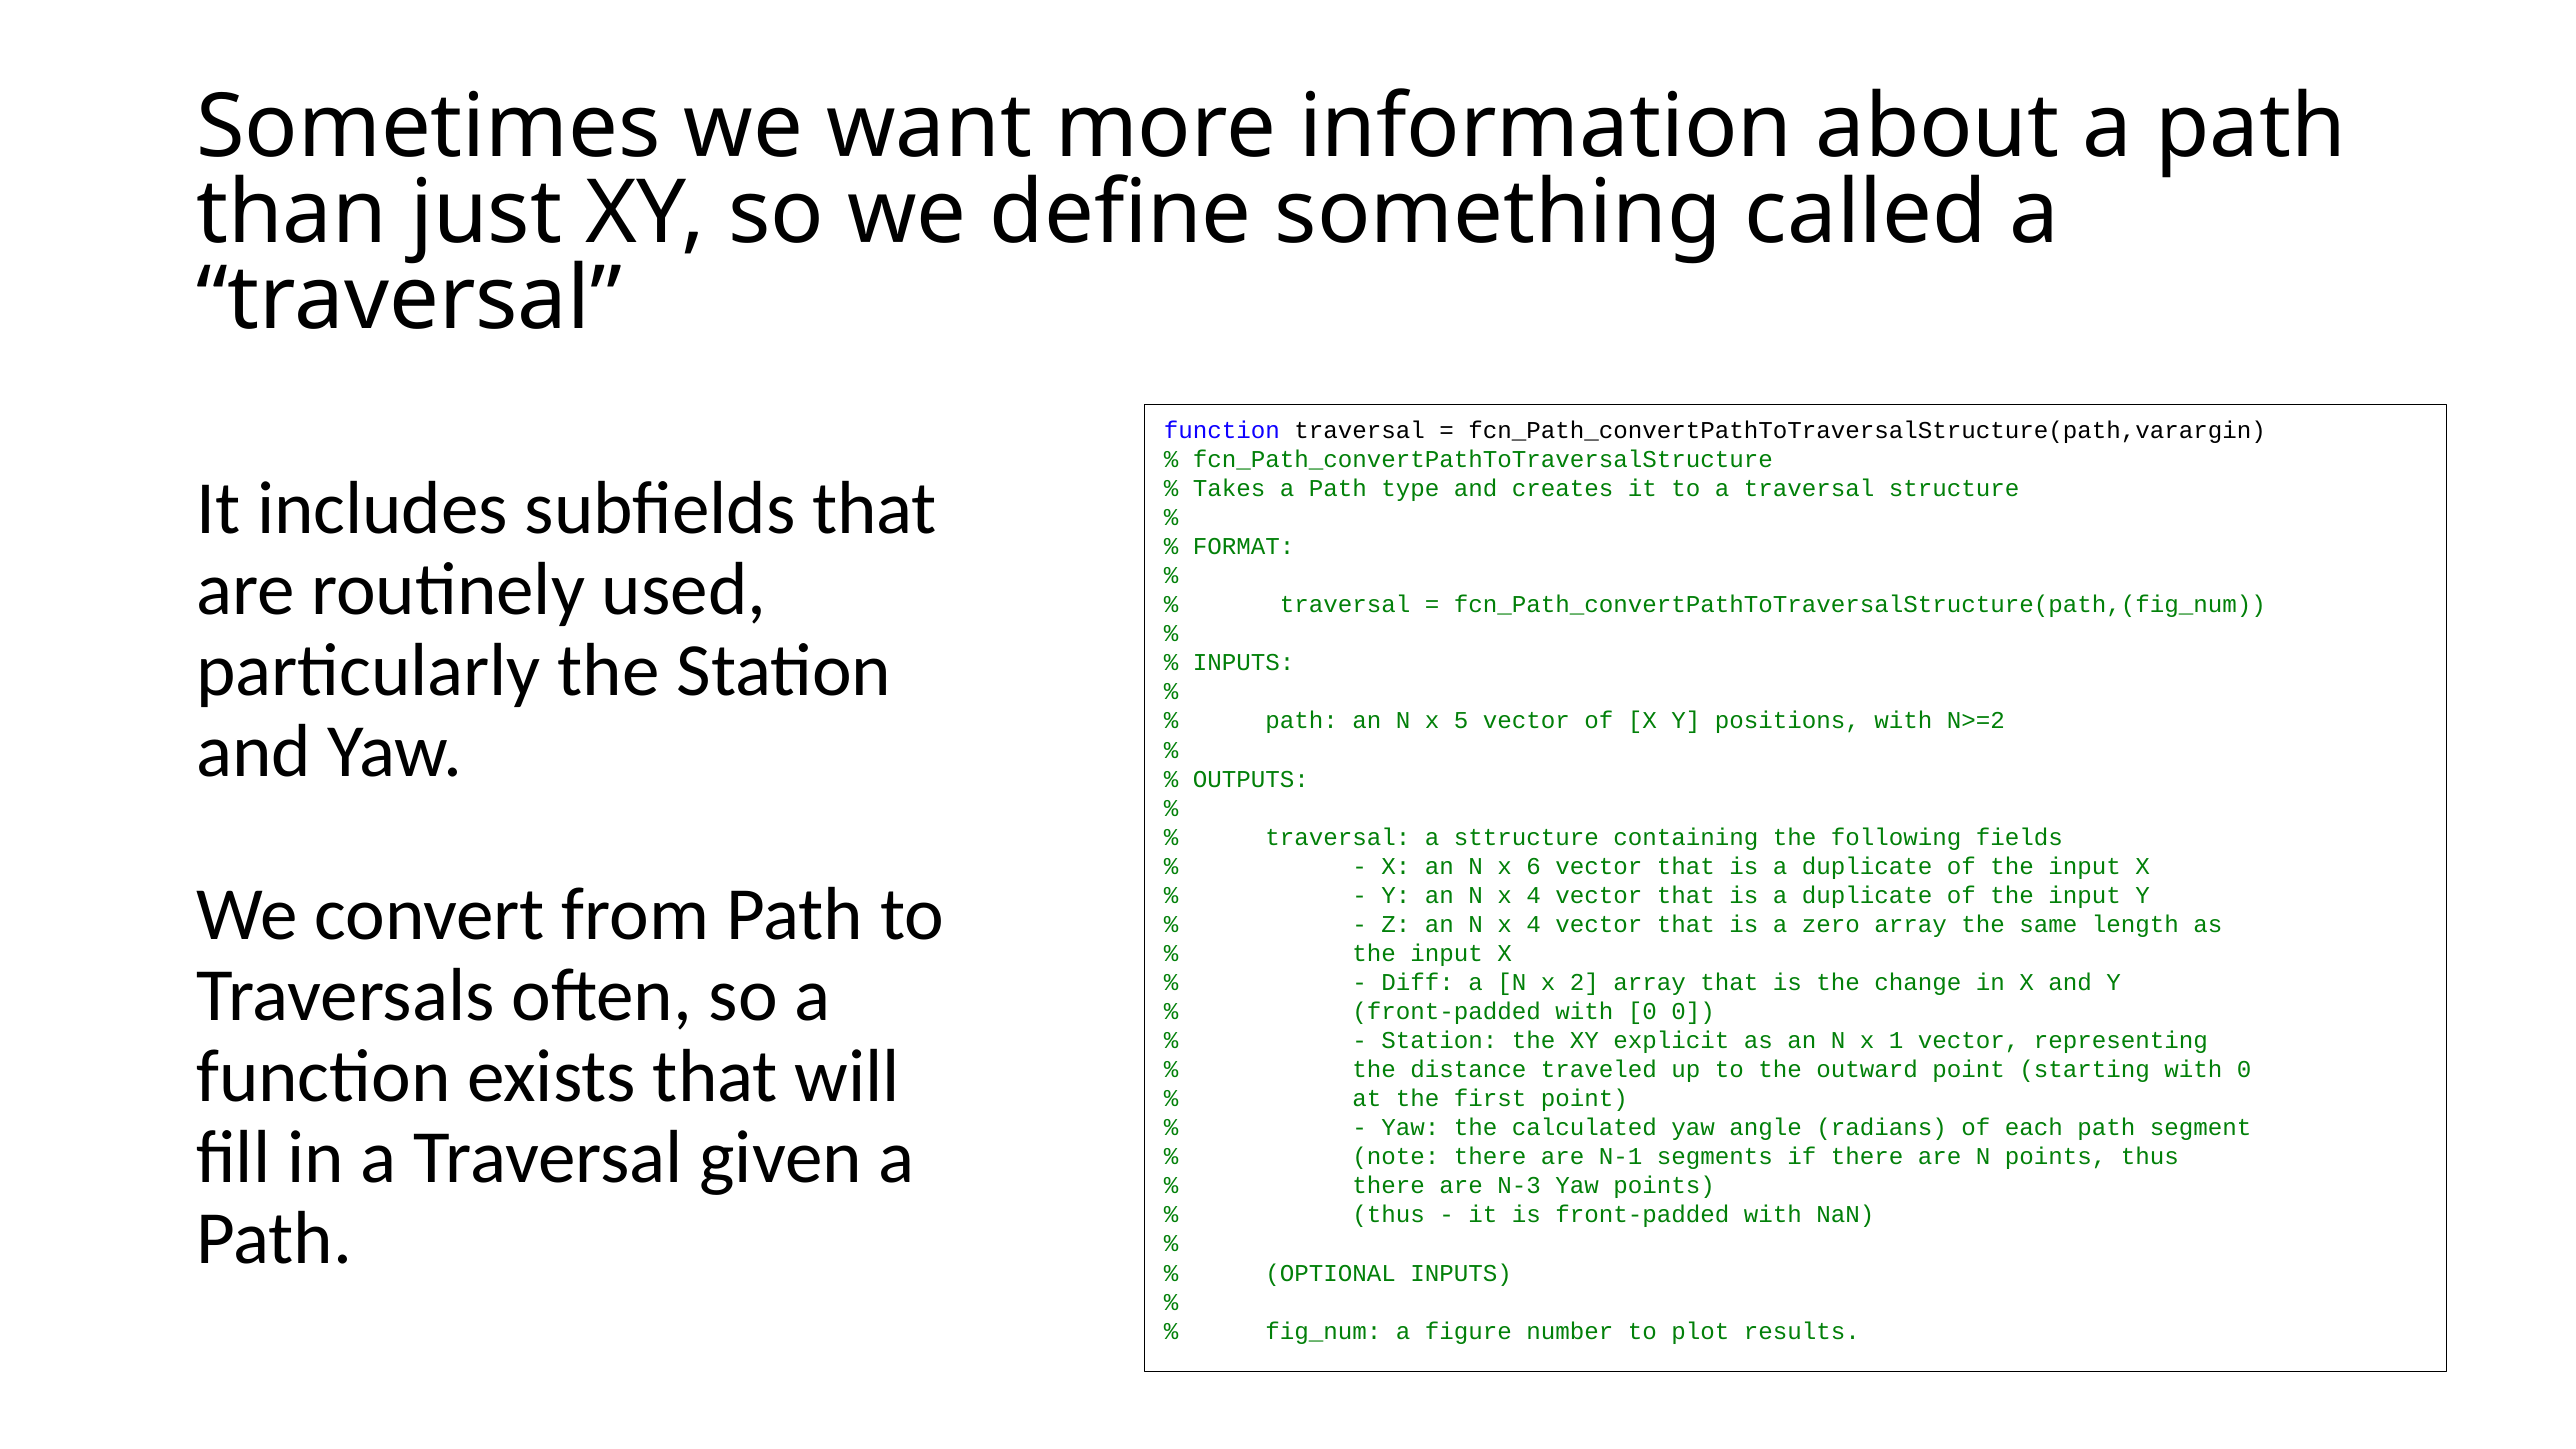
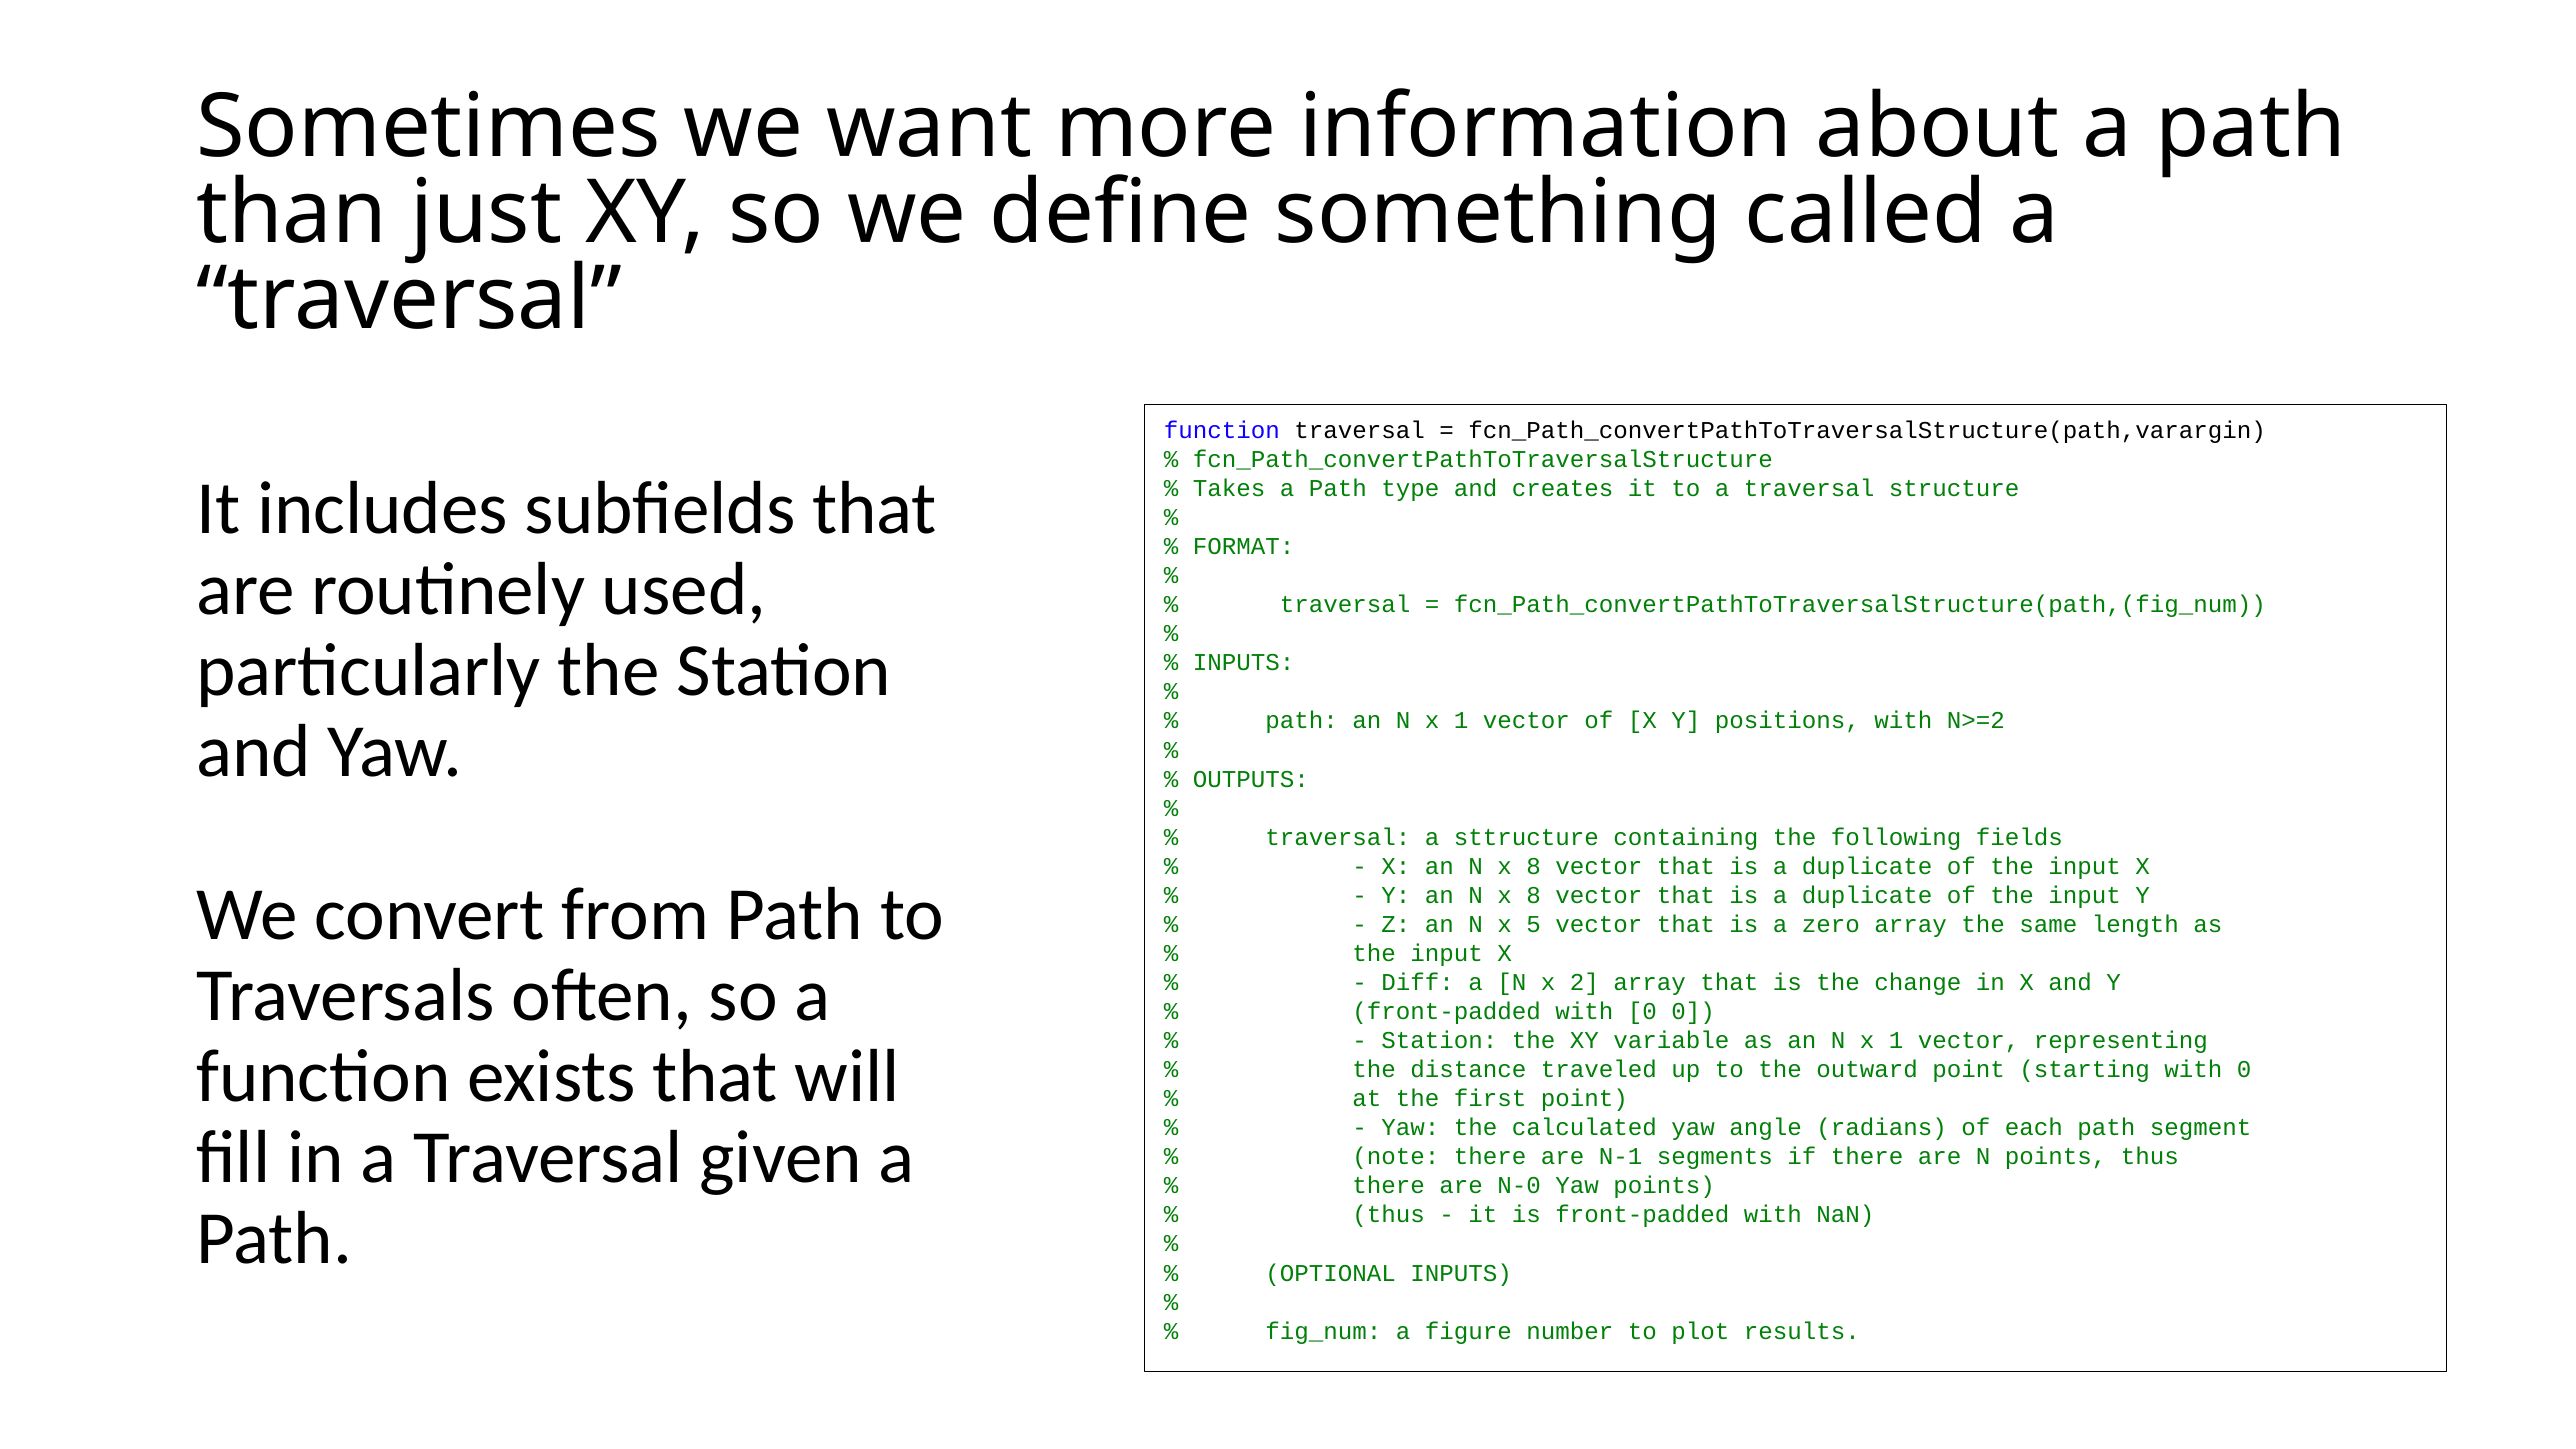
5: 5 -> 1 (1461, 721)
6: 6 -> 8 (1534, 866)
4: 4 -> 8 (1534, 895)
4: 4 -> 5 (1534, 924)
explicit: explicit -> variable (1671, 1041)
N-3: N-3 -> N-0 (1519, 1186)
